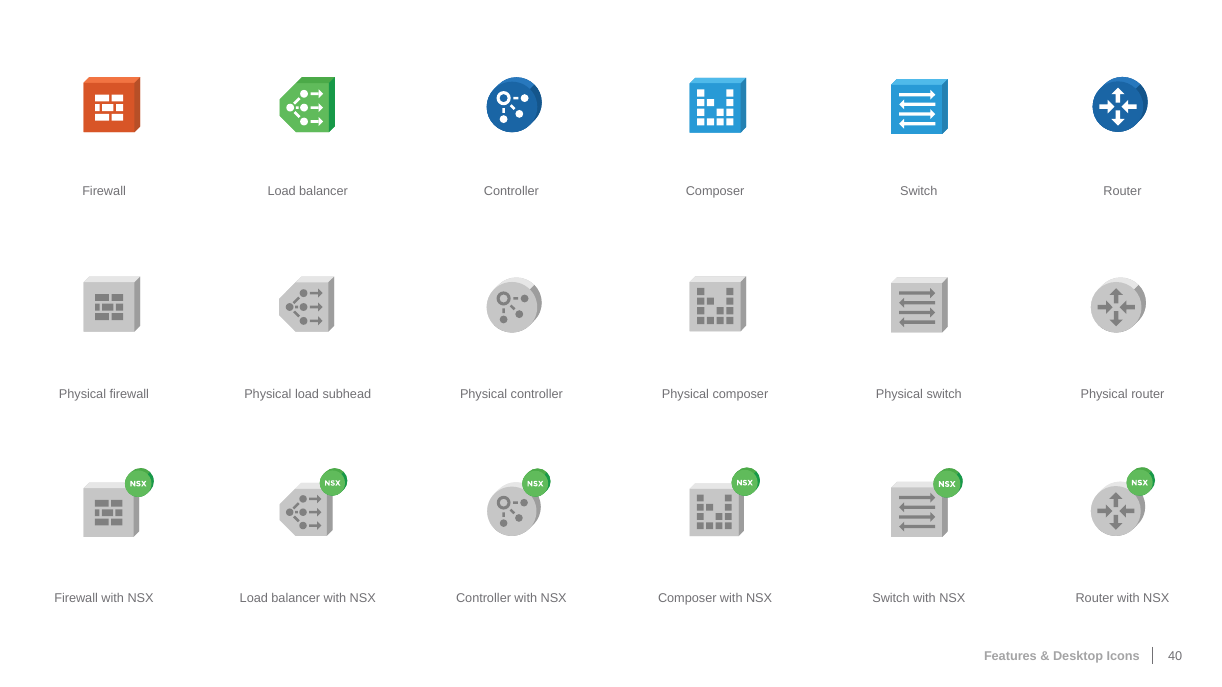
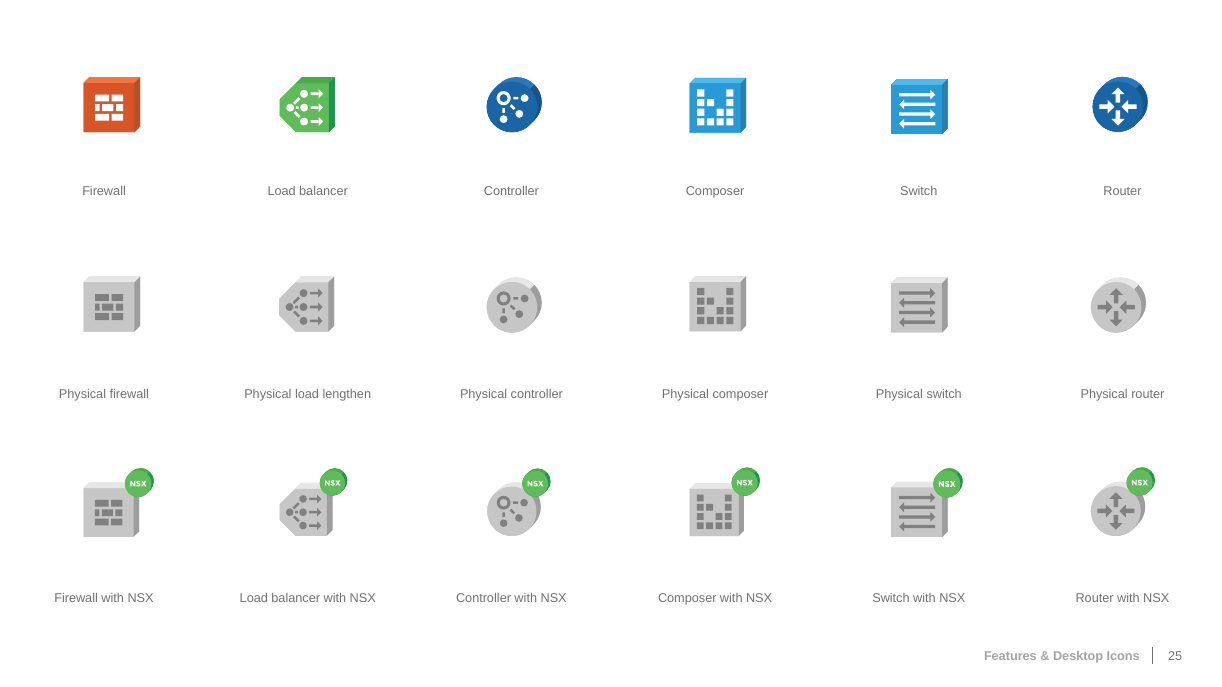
subhead: subhead -> lengthen (347, 395)
40: 40 -> 25 (1175, 656)
